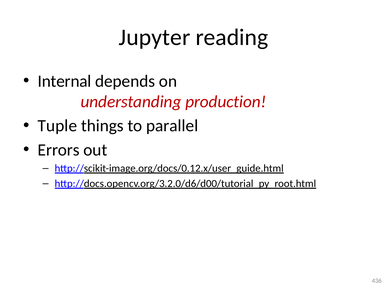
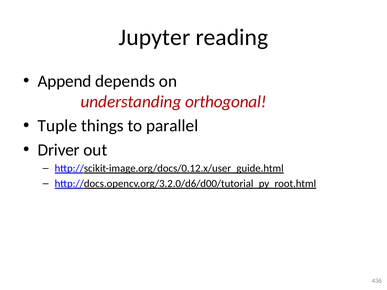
Internal: Internal -> Append (65, 81)
production: production -> orthogonal (226, 102)
Errors: Errors -> Driver (59, 150)
